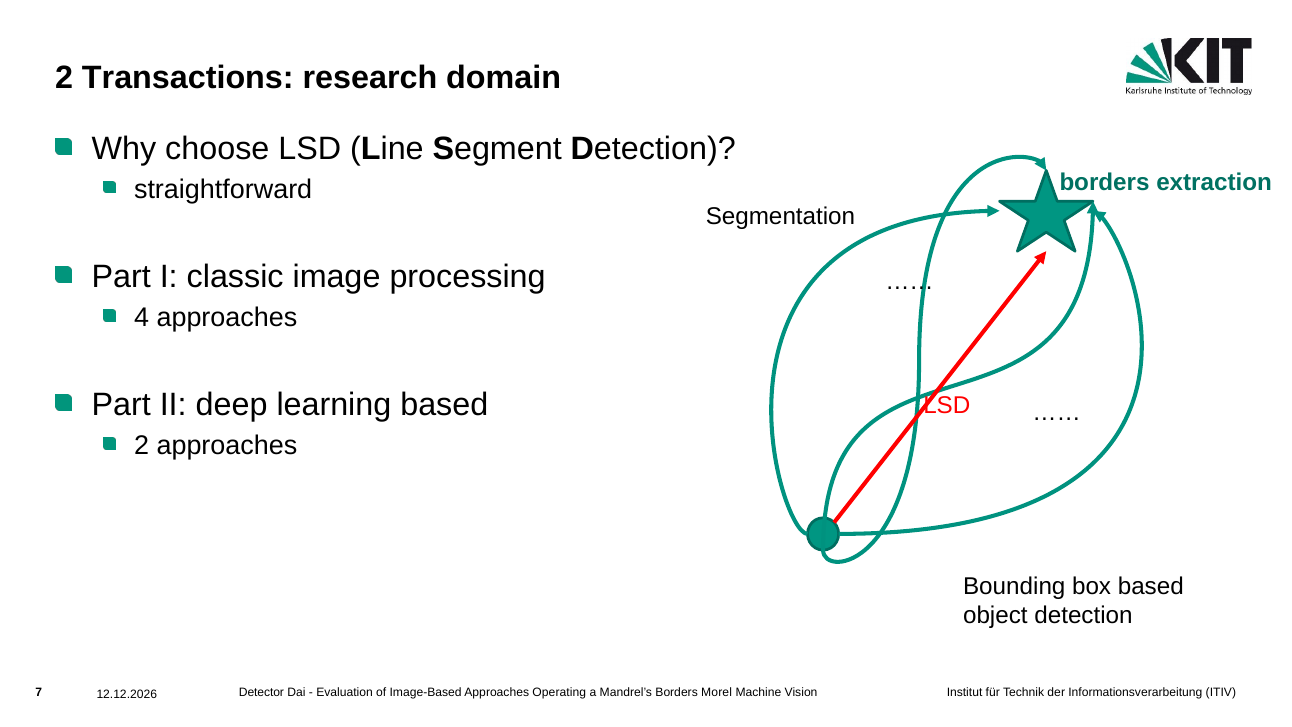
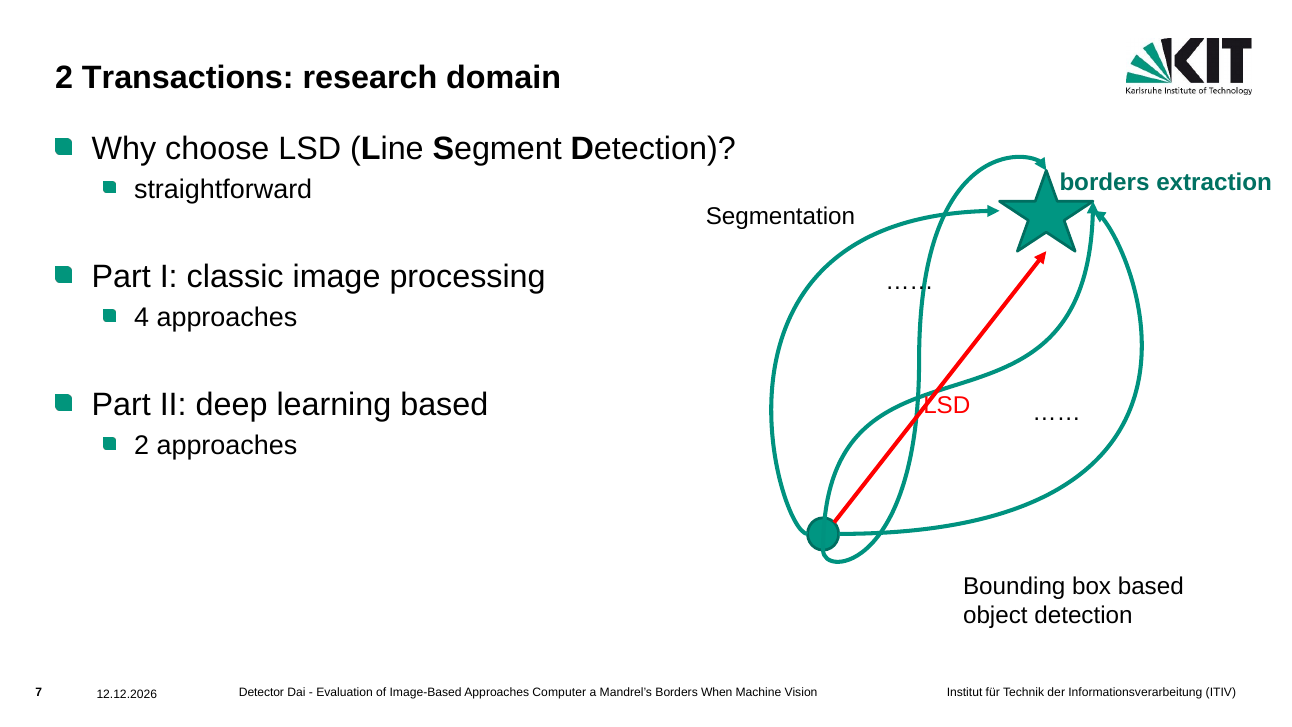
Operating: Operating -> Computer (559, 692)
Morel: Morel -> When (717, 692)
